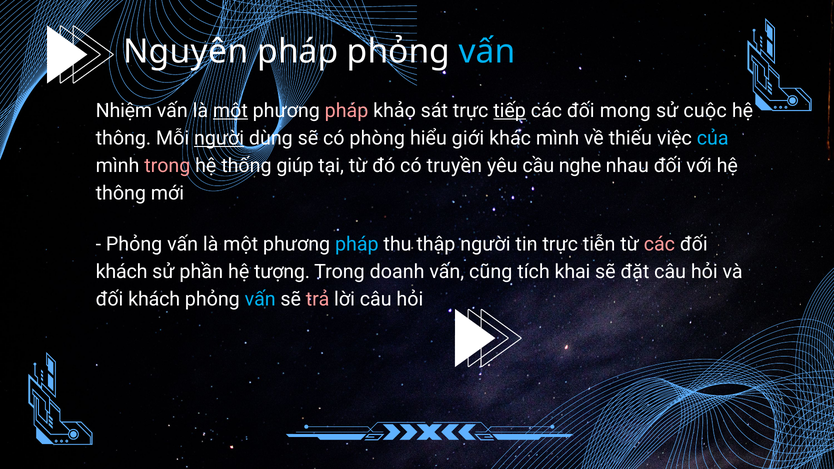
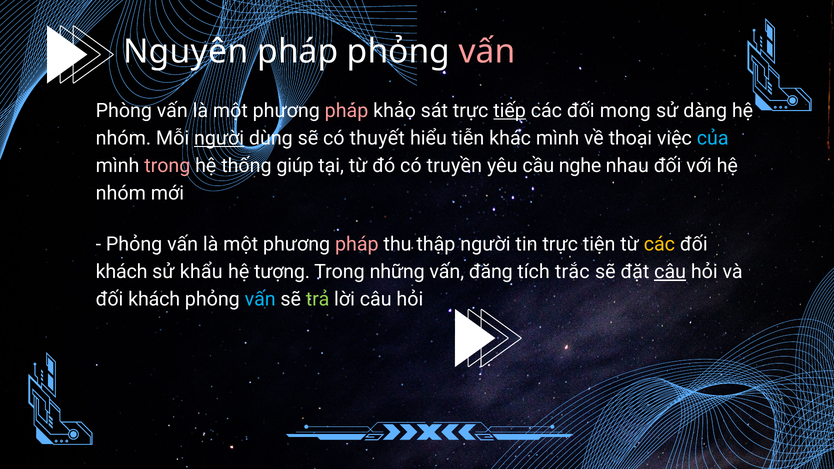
vấn colour: light blue -> pink (487, 51)
Nhiệm: Nhiệm -> Phòng (124, 111)
một underline: present -> none (230, 111)
cuộc: cuộc -> dàng (705, 111)
thông: thông -> nhóm (123, 138)
phòng: phòng -> thuyết (377, 138)
giới: giới -> tiễn (468, 138)
thiếu: thiếu -> thoại (630, 138)
thông: thông -> nhóm (121, 193)
pháp colour: light blue -> pink (357, 244)
tiễn: tiễn -> tiện (599, 244)
các colour: pink -> yellow (659, 244)
phần: phần -> khẩu (201, 272)
doanh: doanh -> những (397, 272)
cũng: cũng -> đăng (491, 272)
khai: khai -> trắc (572, 272)
câu underline: none -> present (670, 272)
trả colour: pink -> light green (318, 299)
